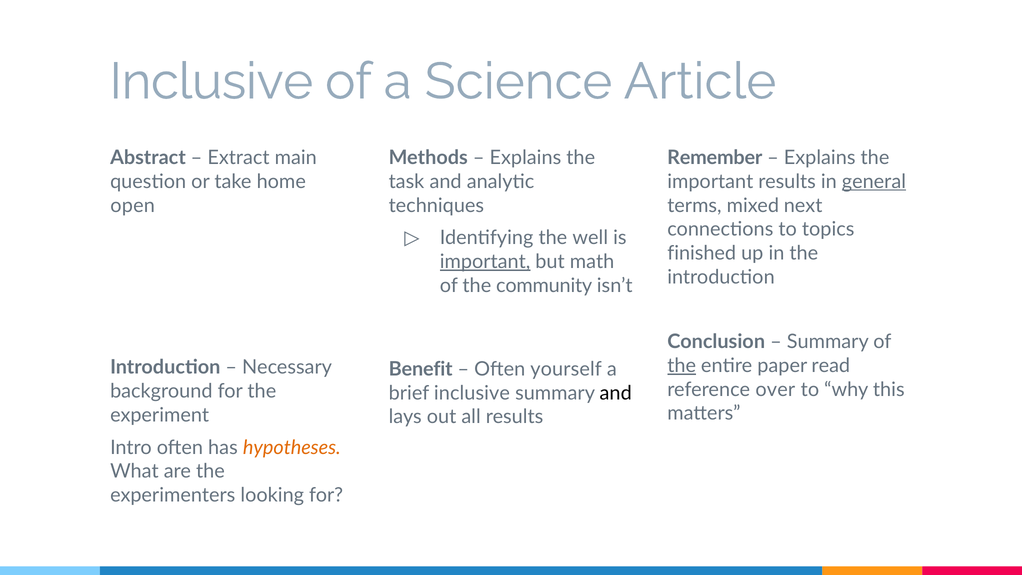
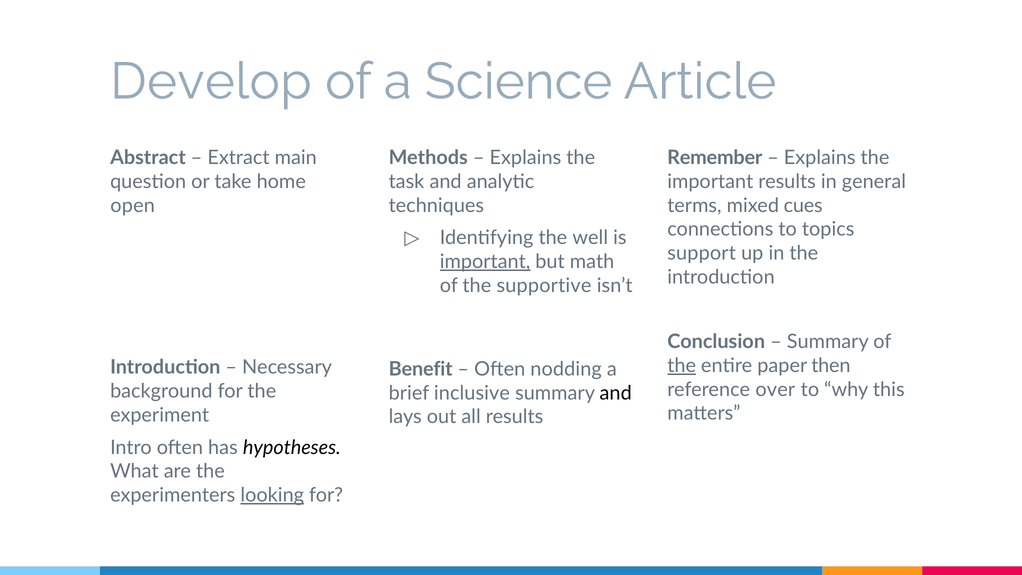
Inclusive: Inclusive -> Develop (211, 82)
general underline: present -> none (874, 182)
next: next -> cues (803, 205)
finished: finished -> support (702, 253)
community: community -> supportive (544, 286)
read: read -> then (831, 366)
yourself: yourself -> nodding (566, 369)
hypotheses colour: orange -> black (292, 447)
looking underline: none -> present (272, 495)
